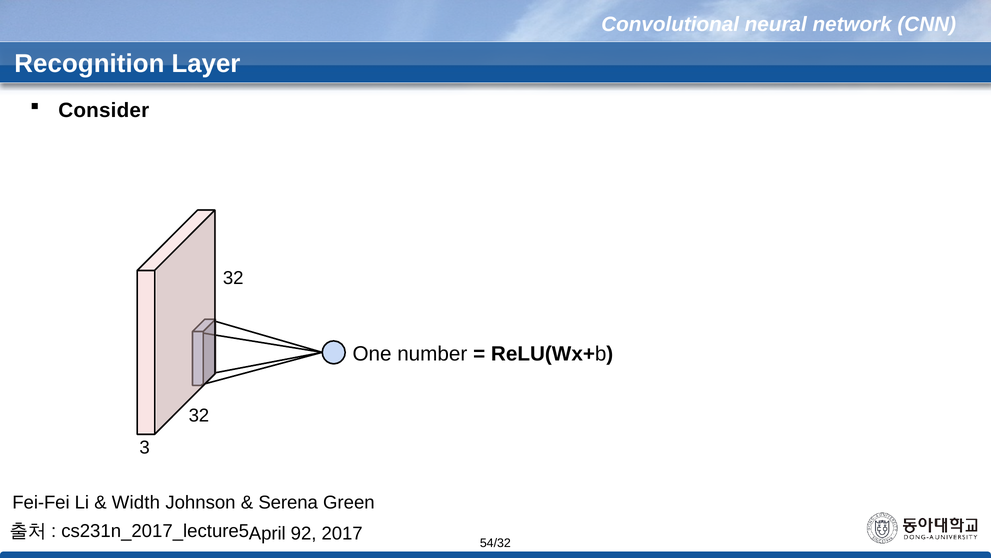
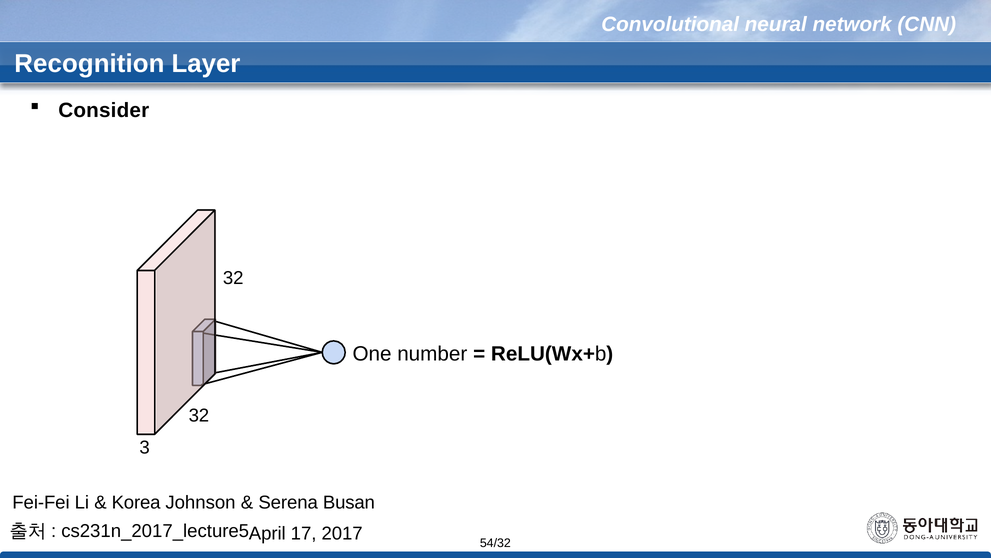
Width: Width -> Korea (136, 502)
Green: Green -> Busan (349, 502)
92: 92 -> 17 (304, 533)
